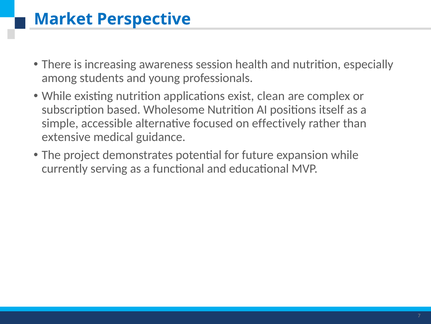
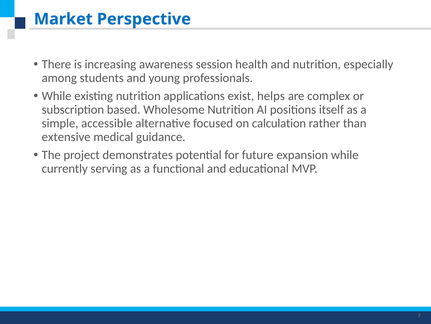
clean: clean -> helps (271, 96)
effectively: effectively -> calculation (279, 123)
